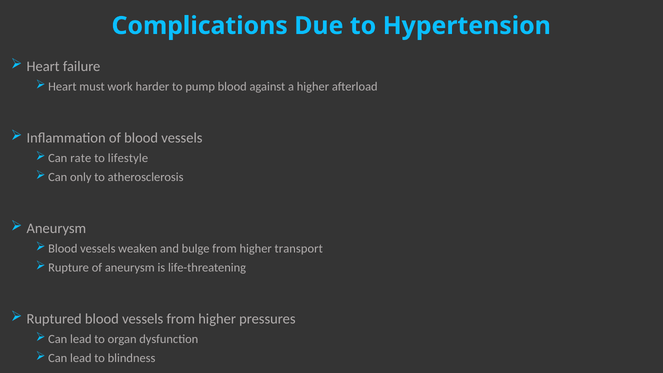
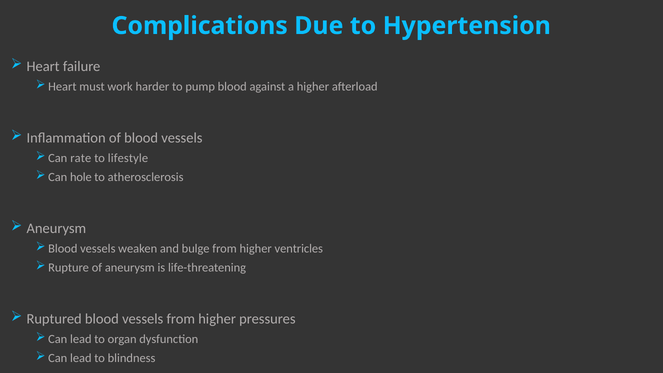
only: only -> hole (81, 177)
transport: transport -> ventricles (299, 249)
